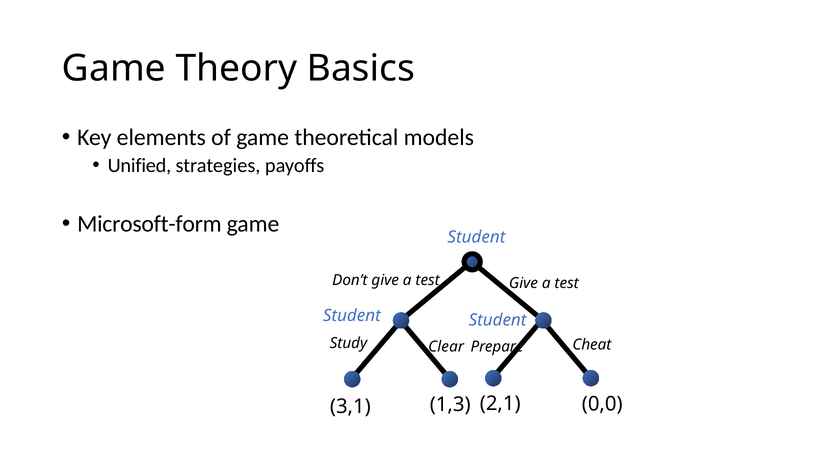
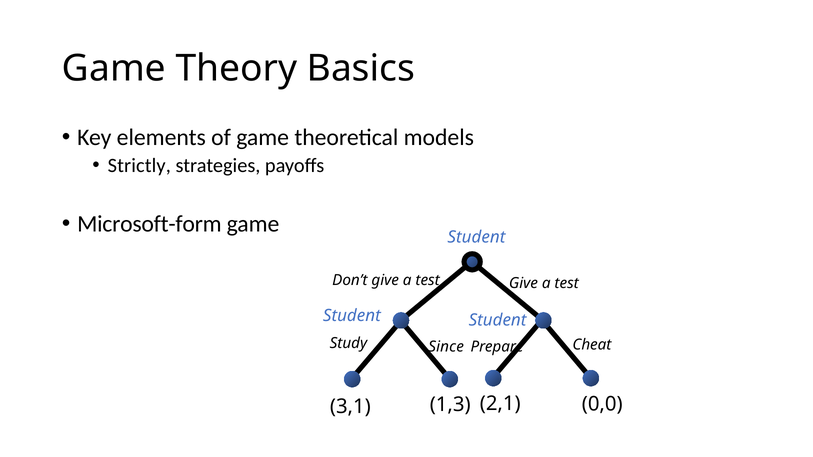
Unified: Unified -> Strictly (139, 165)
Clear: Clear -> Since (446, 347)
